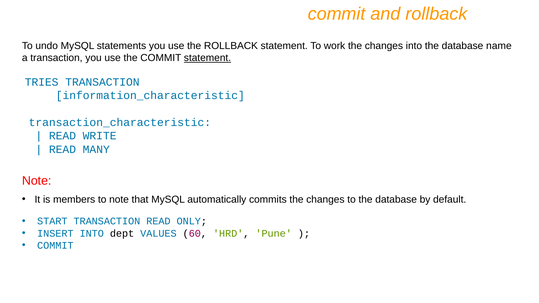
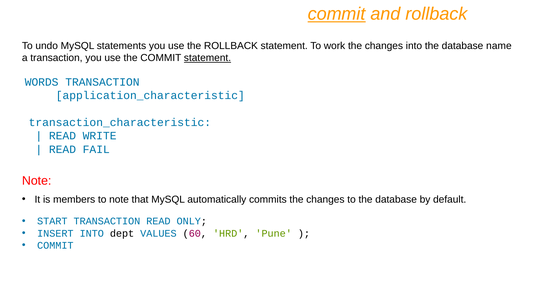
commit underline: none -> present (337, 14)
TRIES: TRIES -> WORDS (42, 82)
information_characteristic: information_characteristic -> application_characteristic (150, 96)
MANY: MANY -> FAIL (96, 150)
